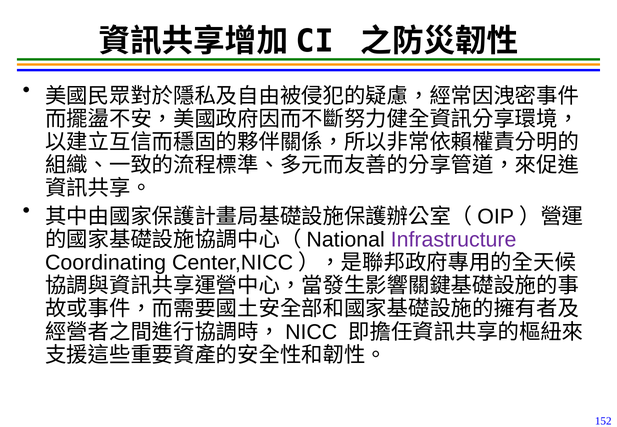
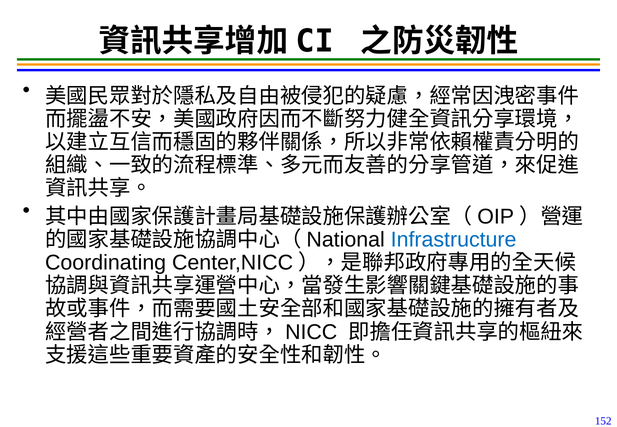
Infrastructure colour: purple -> blue (454, 240)
